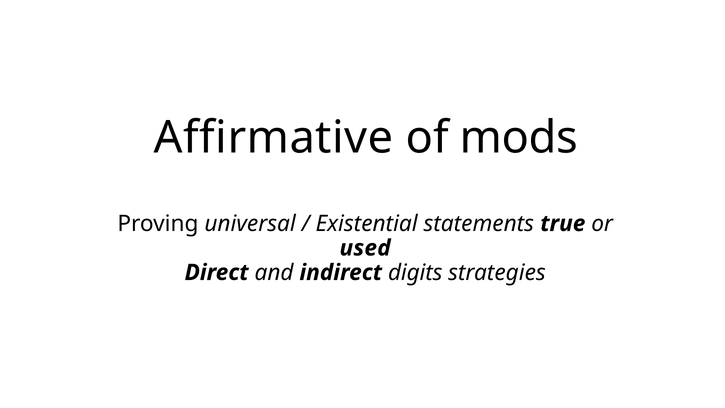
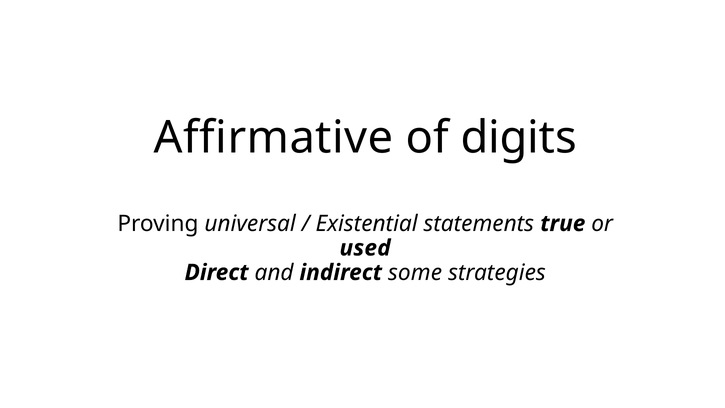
mods: mods -> digits (519, 138)
digits: digits -> some (415, 272)
